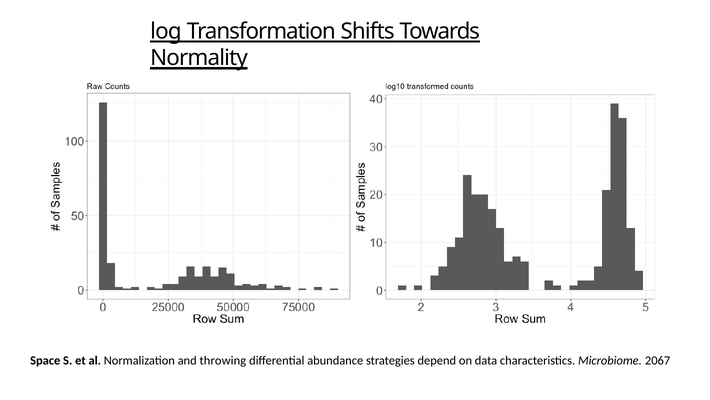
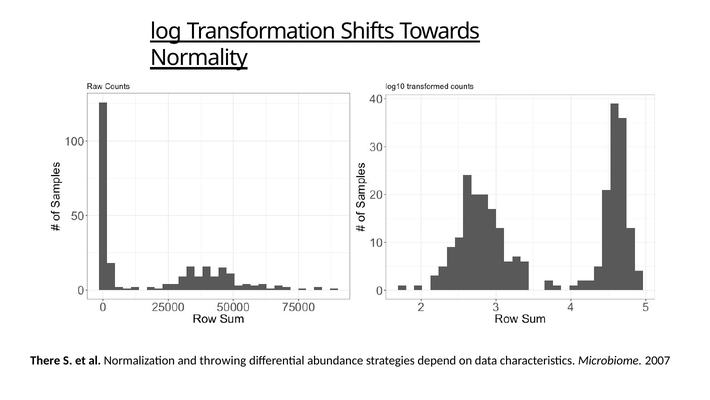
Space: Space -> There (45, 360)
2067: 2067 -> 2007 (658, 360)
